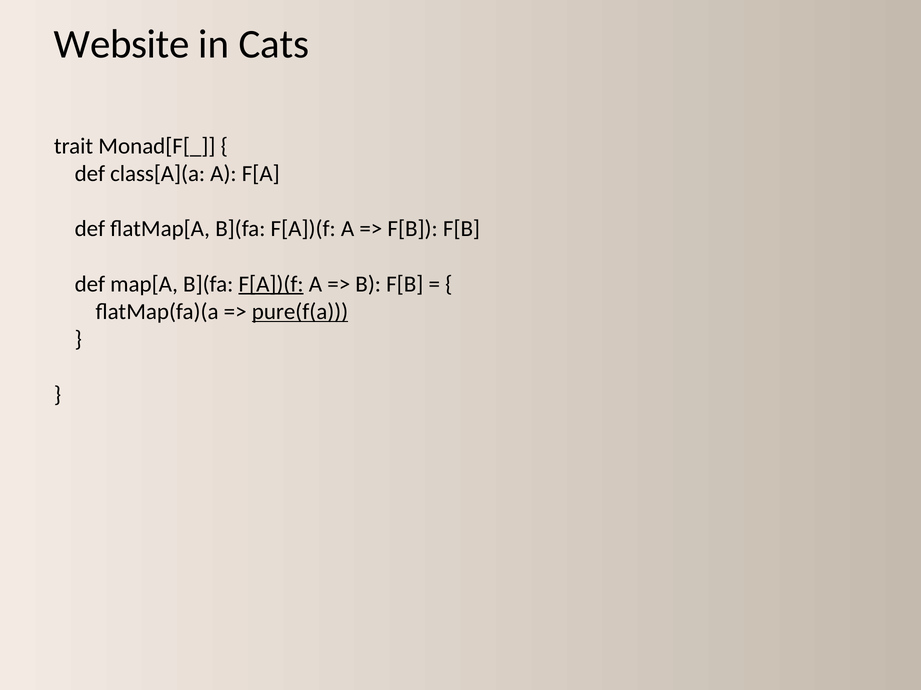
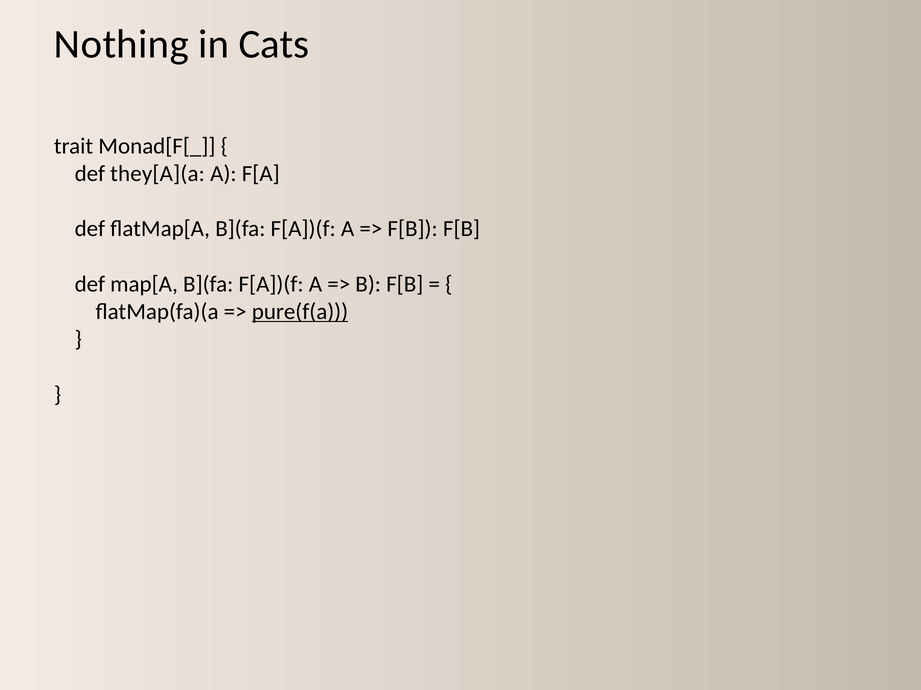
Website: Website -> Nothing (121, 44)
class[A](a: class[A](a -> they[A](a (158, 174)
F[A])(f underline: present -> none (271, 284)
